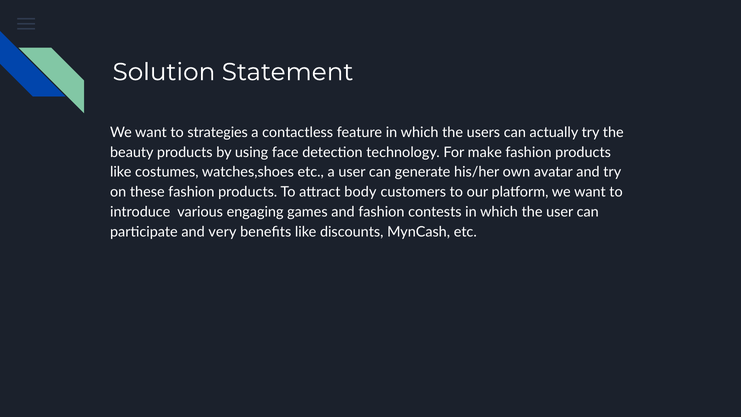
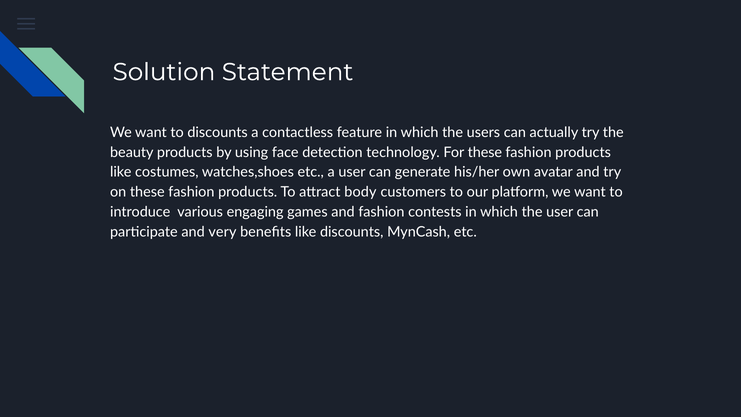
to strategies: strategies -> discounts (218, 132)
For make: make -> these (485, 152)
